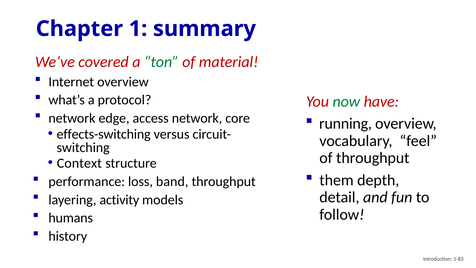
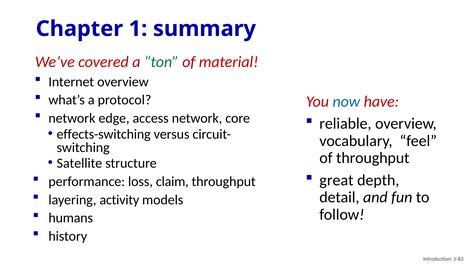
now colour: green -> blue (346, 101)
running: running -> reliable (345, 124)
Context: Context -> Satellite (79, 163)
them: them -> great (336, 180)
band: band -> claim (172, 181)
